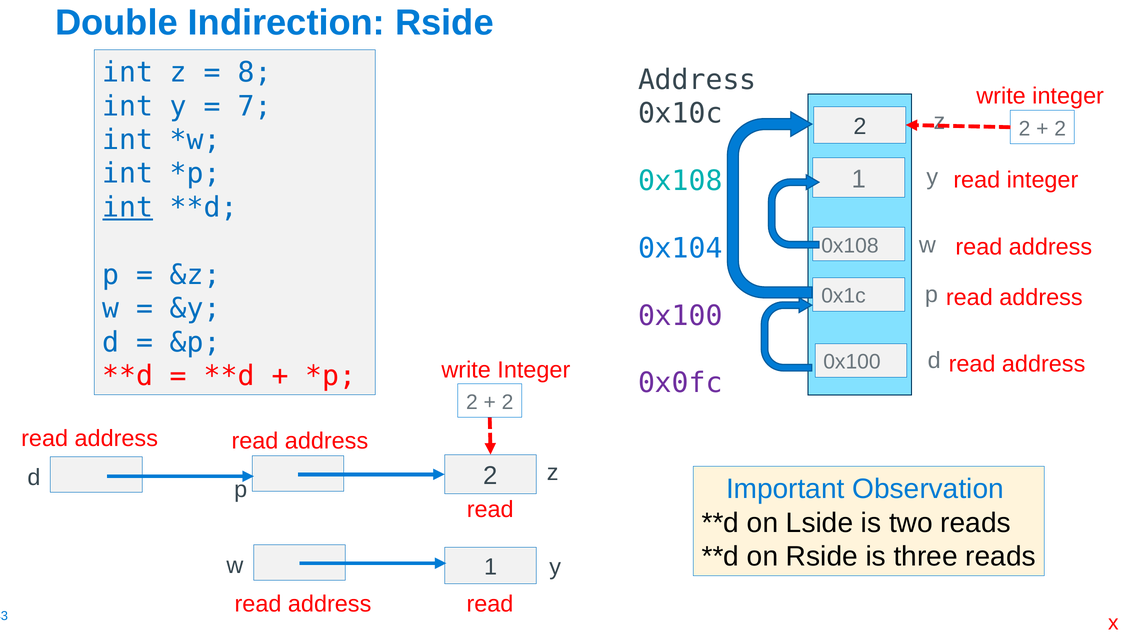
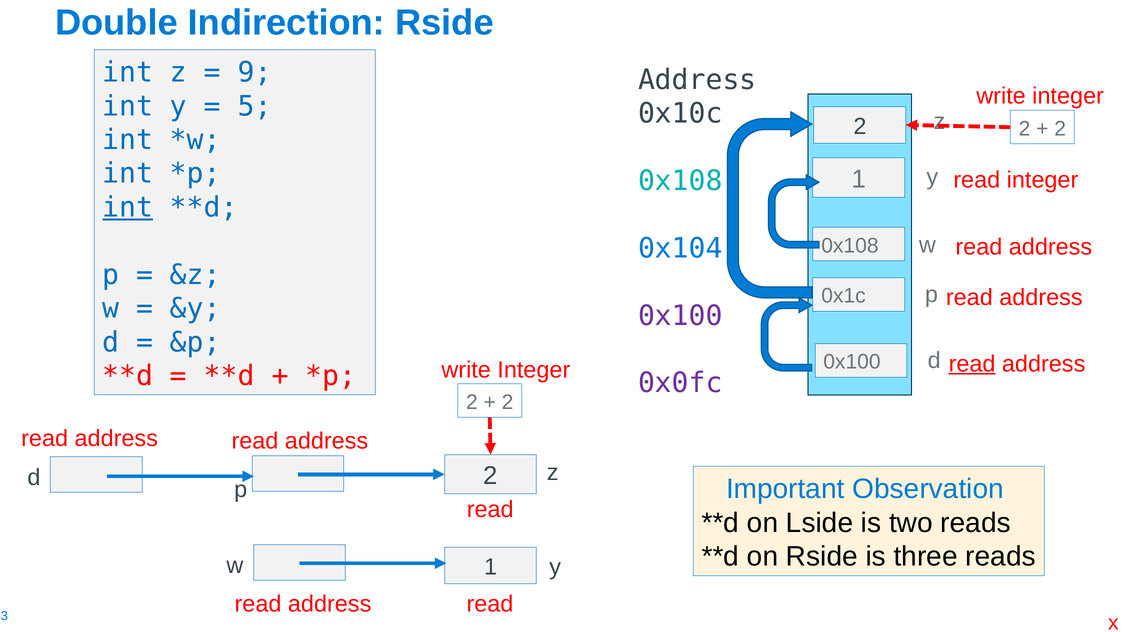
8: 8 -> 9 (255, 73)
7: 7 -> 5 (255, 106)
read underline: none -> present (972, 364)
